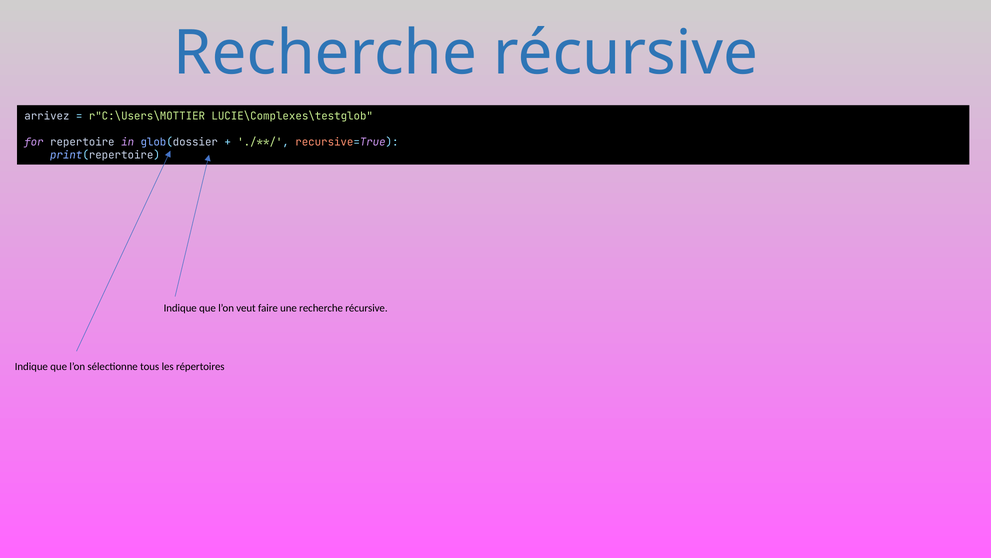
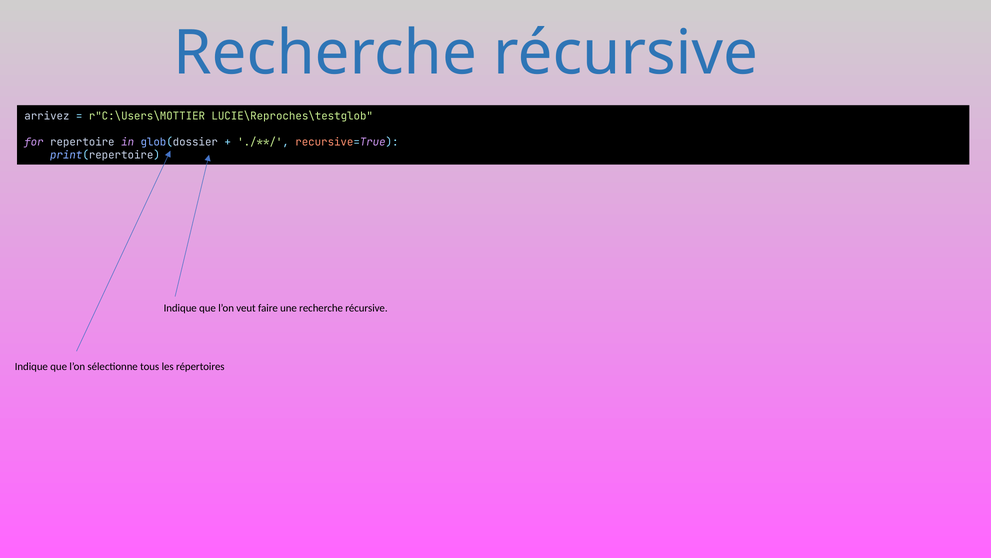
LUCIE\Complexes\testglob: LUCIE\Complexes\testglob -> LUCIE\Reproches\testglob (292, 116)
